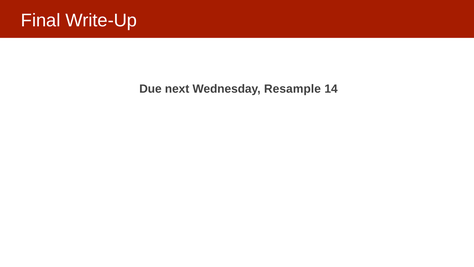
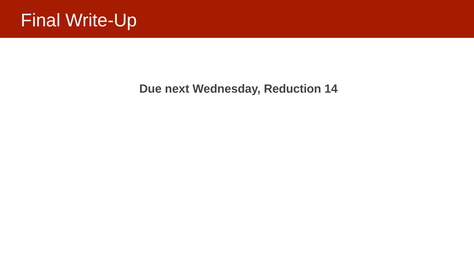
Resample: Resample -> Reduction (293, 89)
